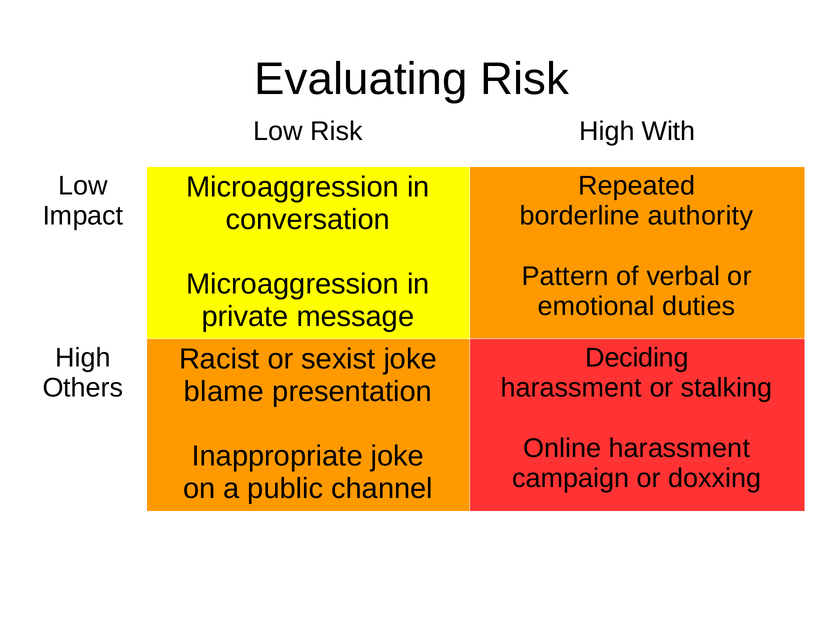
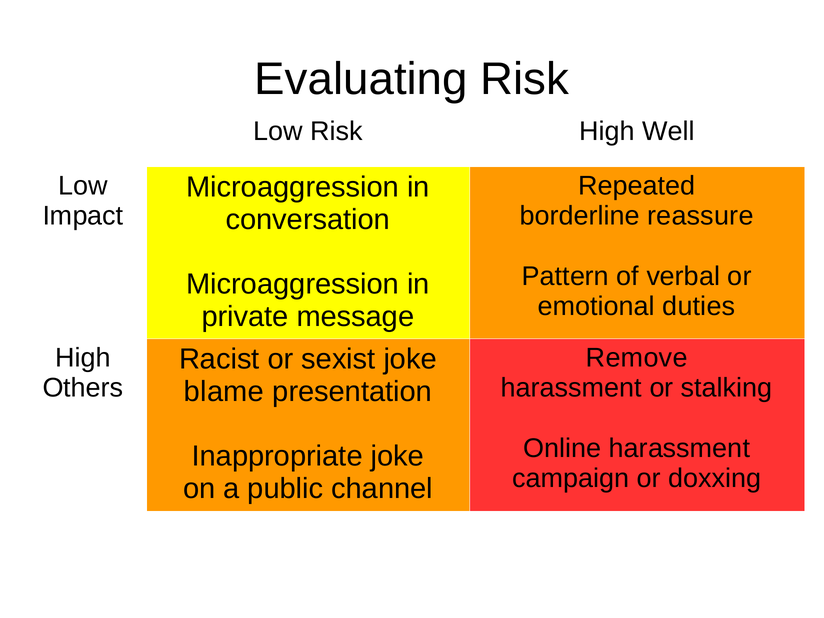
With: With -> Well (668, 131)
authority: authority -> reassure (700, 216)
Deciding: Deciding -> Remove (637, 358)
